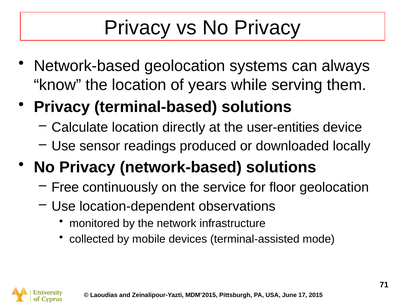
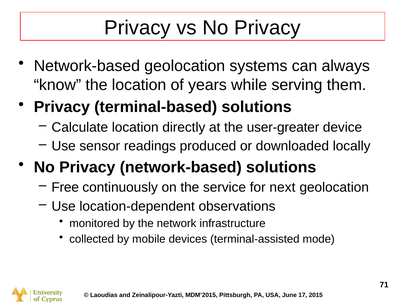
user-entities: user-entities -> user-greater (283, 127)
floor: floor -> next (282, 187)
